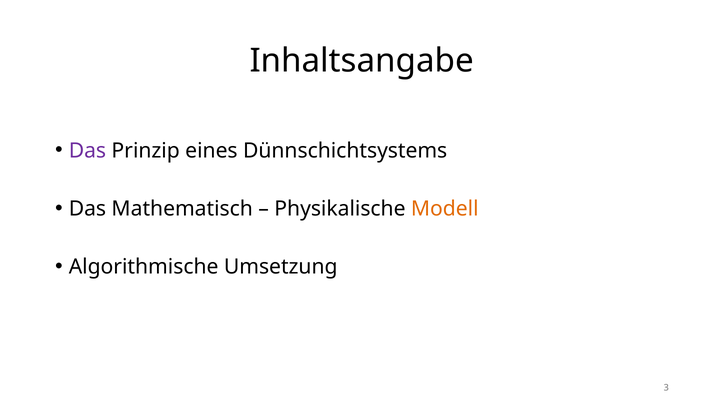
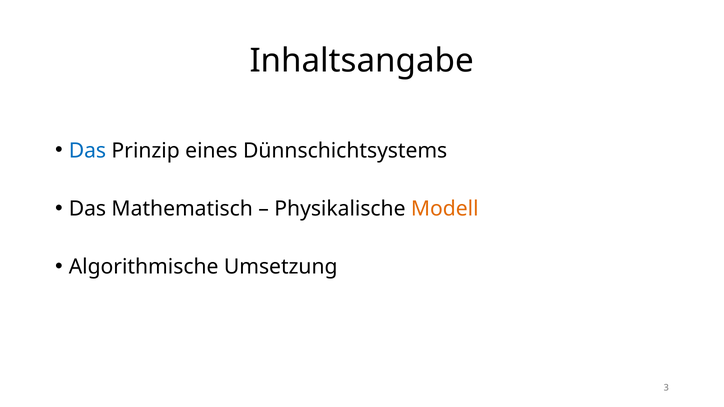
Das colour: purple -> blue (87, 151)
